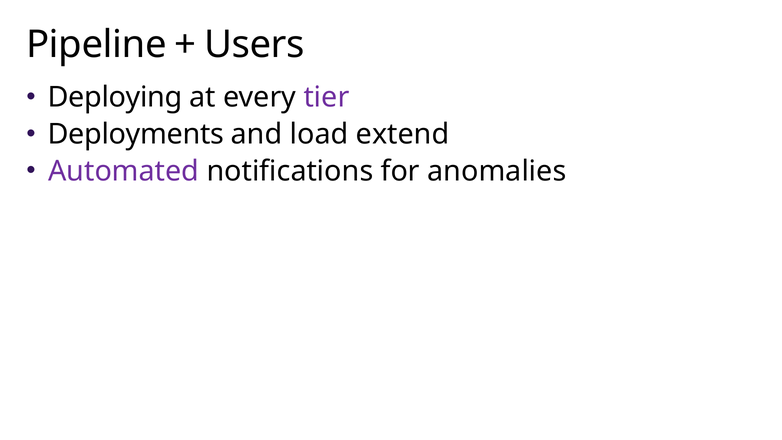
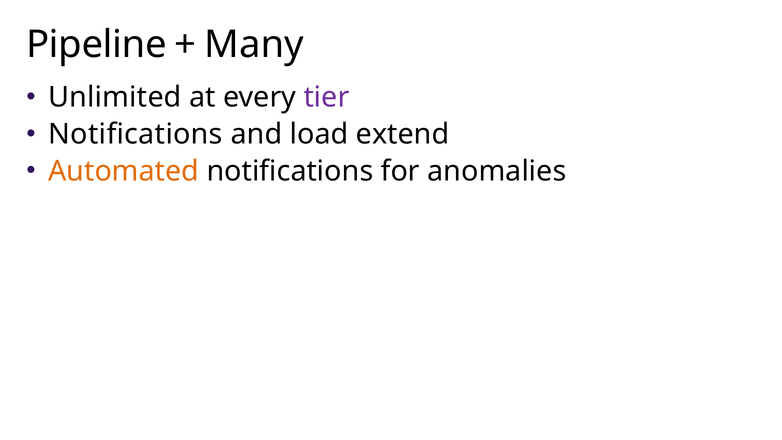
Users: Users -> Many (254, 45)
Deploying: Deploying -> Unlimited (115, 97)
Deployments: Deployments -> Notifications (136, 134)
Automated colour: purple -> orange (124, 171)
